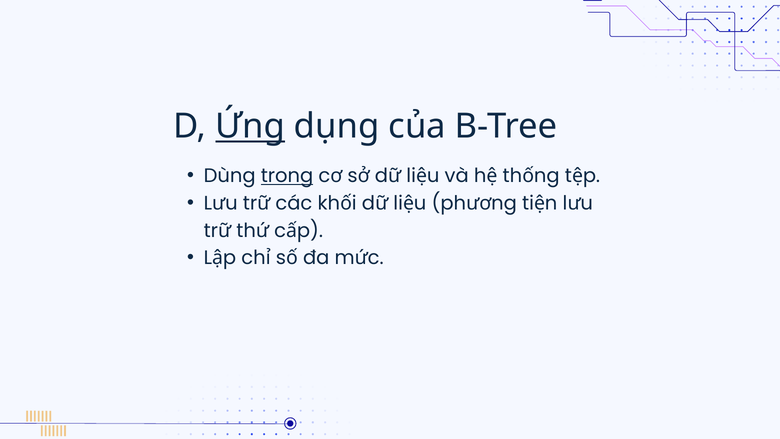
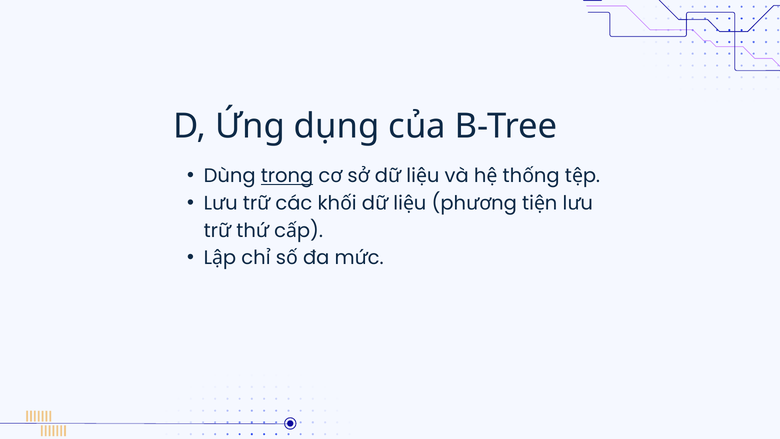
Ứng underline: present -> none (250, 126)
